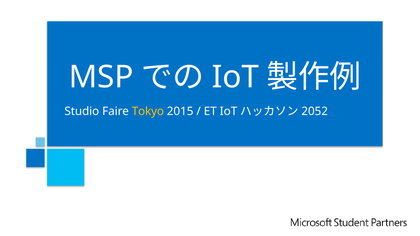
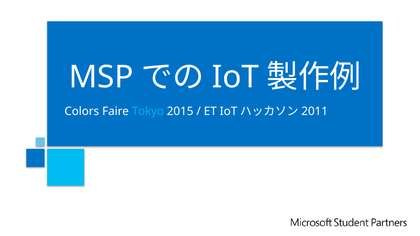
Studio: Studio -> Colors (82, 112)
Tokyo colour: yellow -> light blue (148, 112)
2052: 2052 -> 2011 (315, 112)
